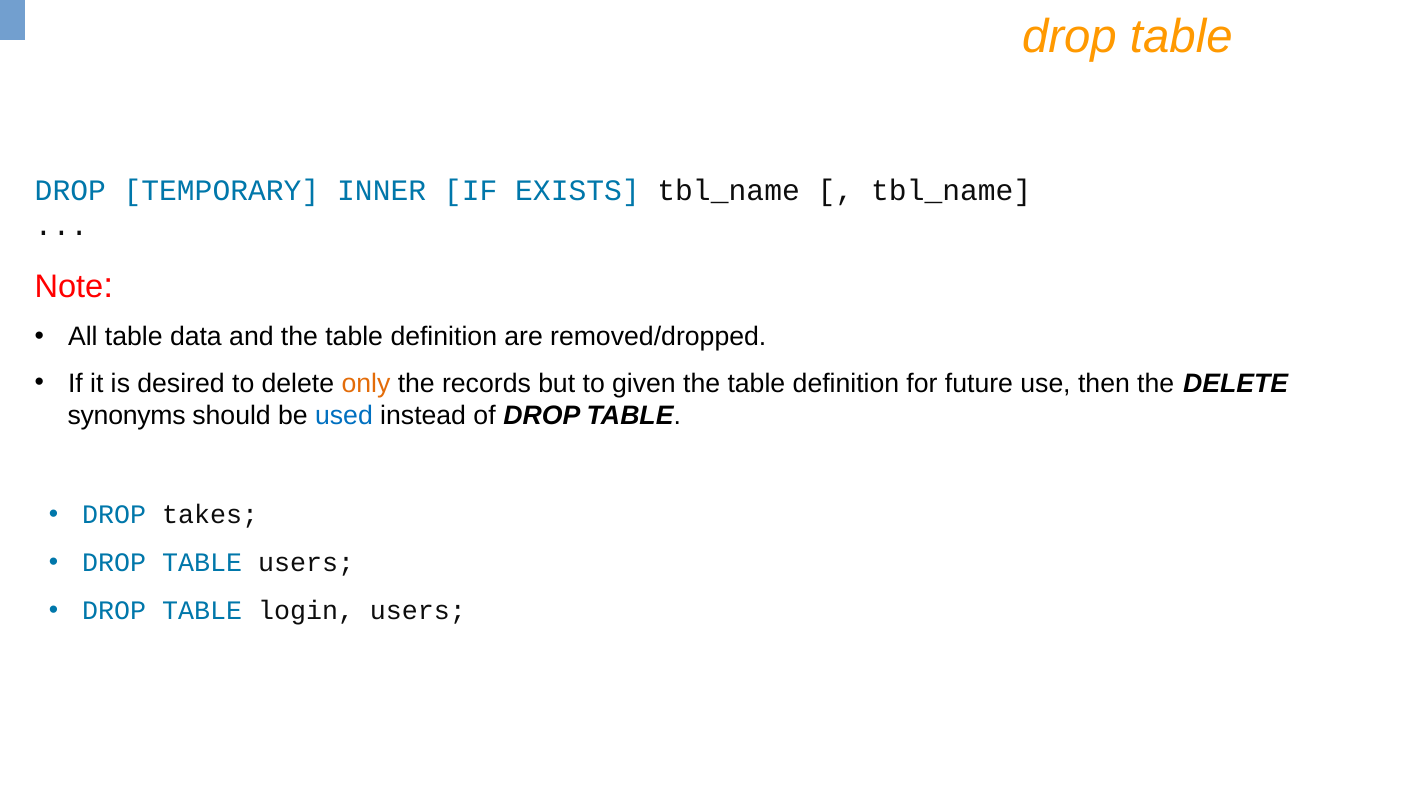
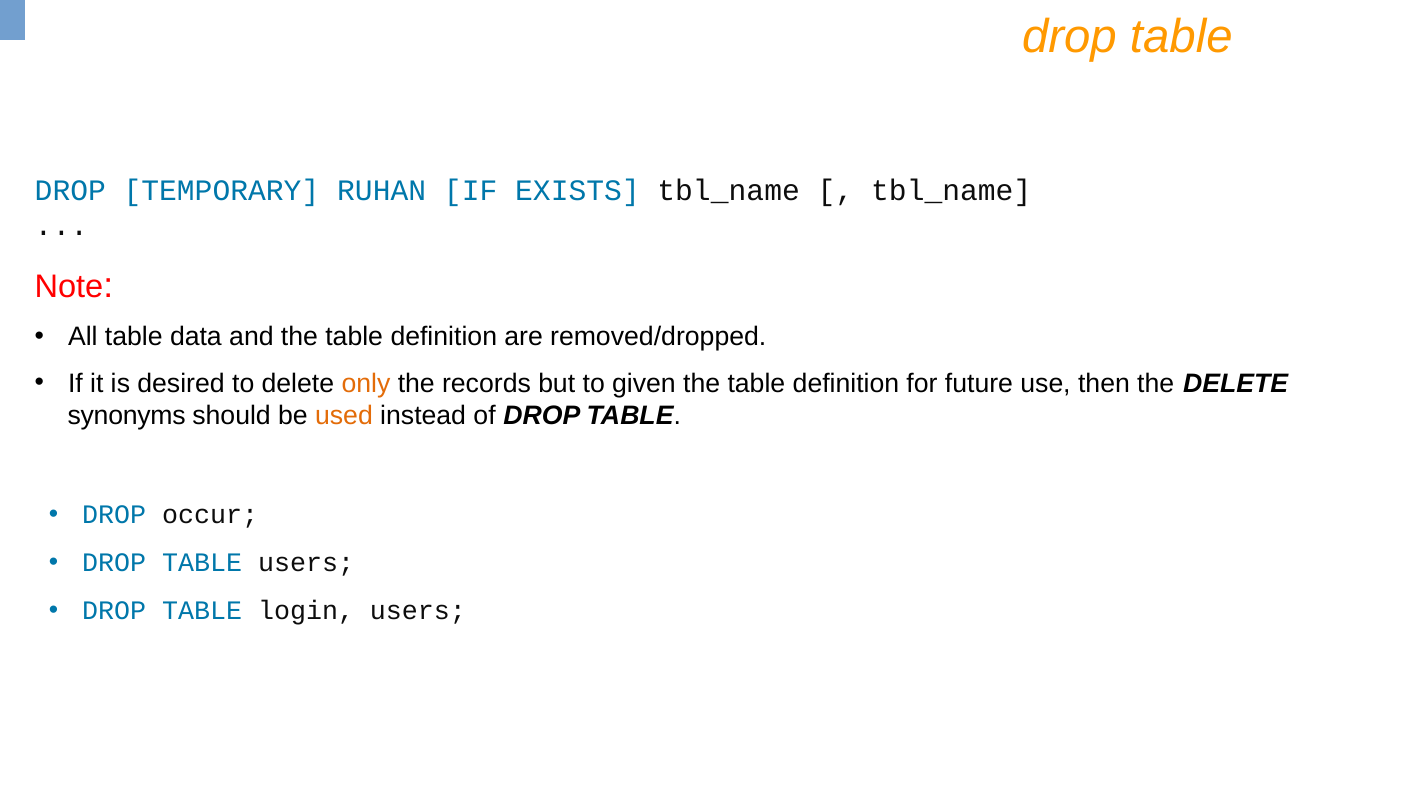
INNER: INNER -> RUHAN (382, 190)
used colour: blue -> orange (344, 415)
takes: takes -> occur (210, 514)
